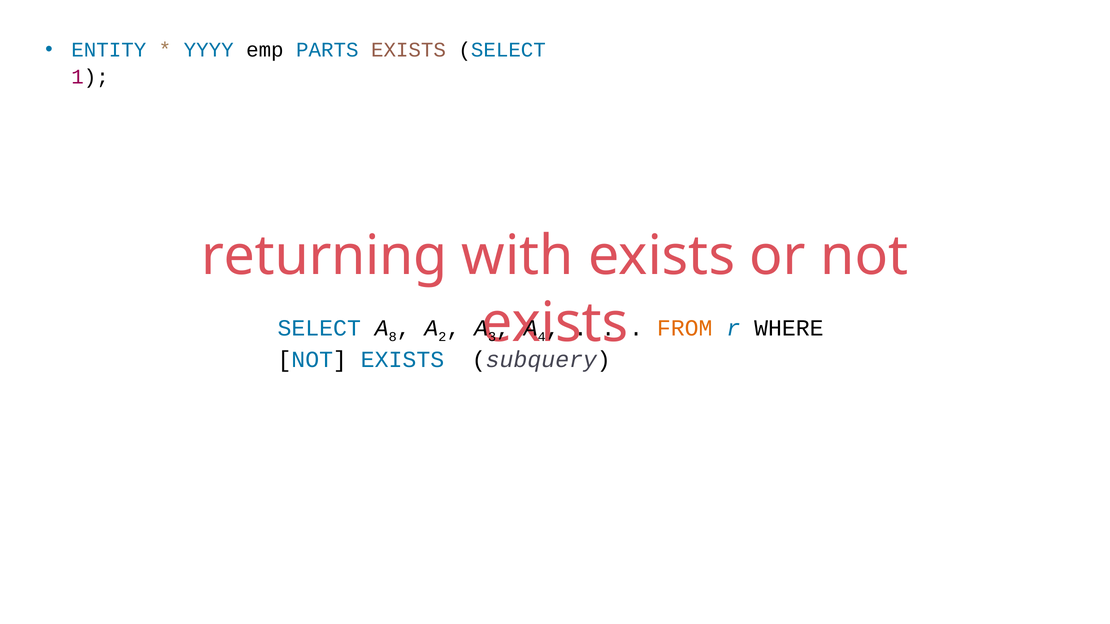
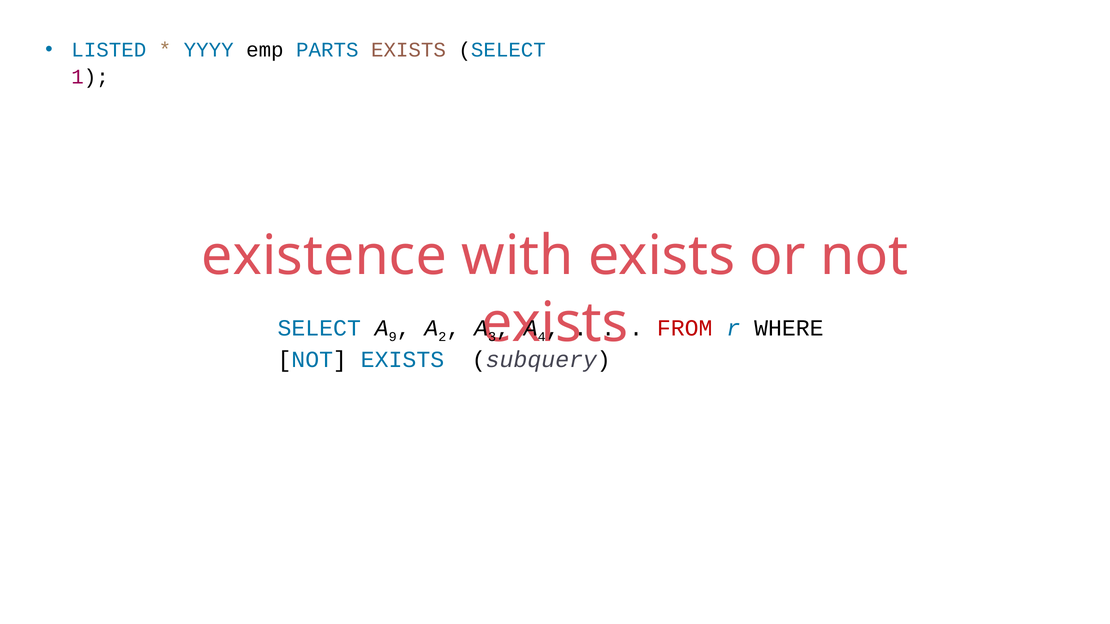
ENTITY: ENTITY -> LISTED (109, 50)
returning: returning -> existence (324, 256)
8: 8 -> 9 (393, 337)
FROM colour: orange -> red (685, 328)
